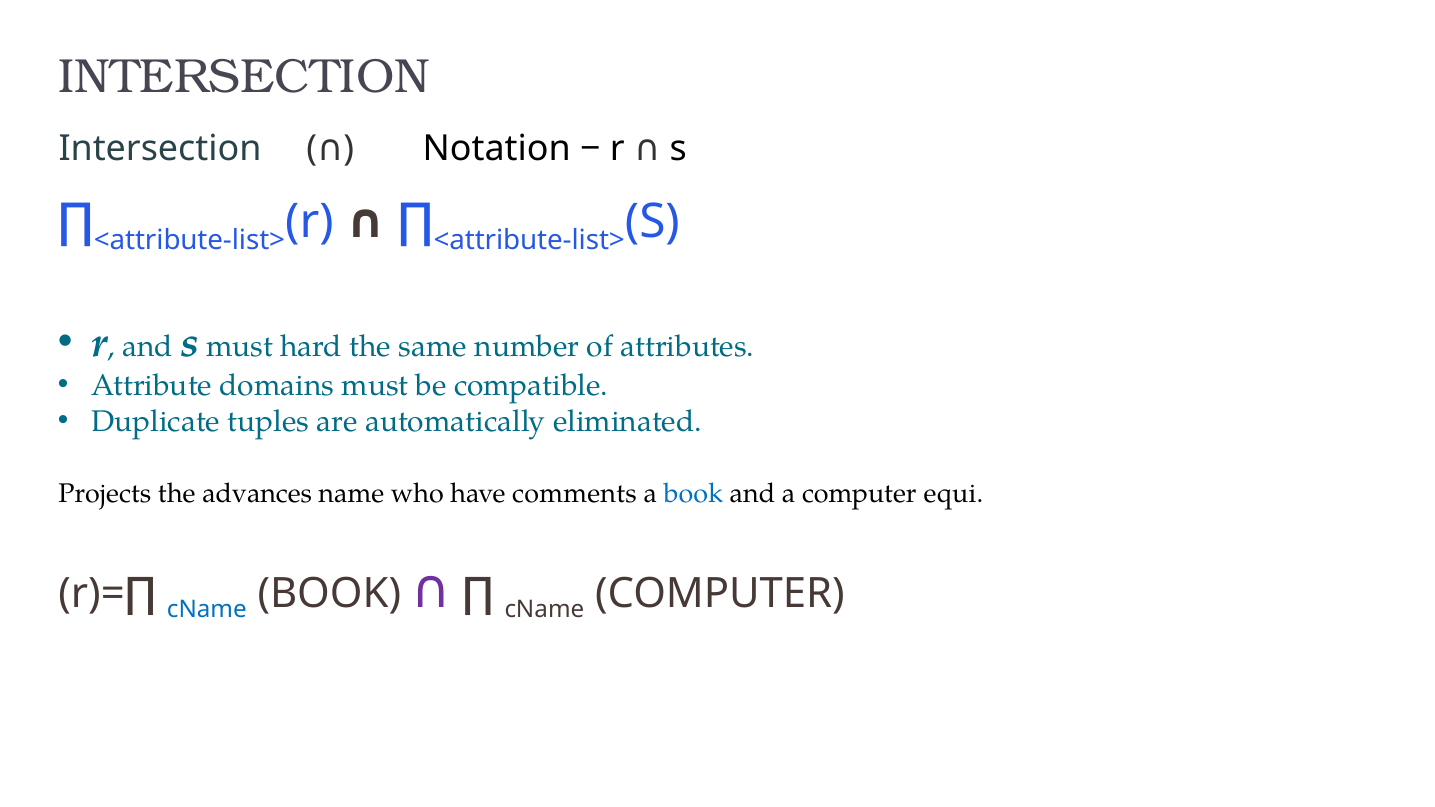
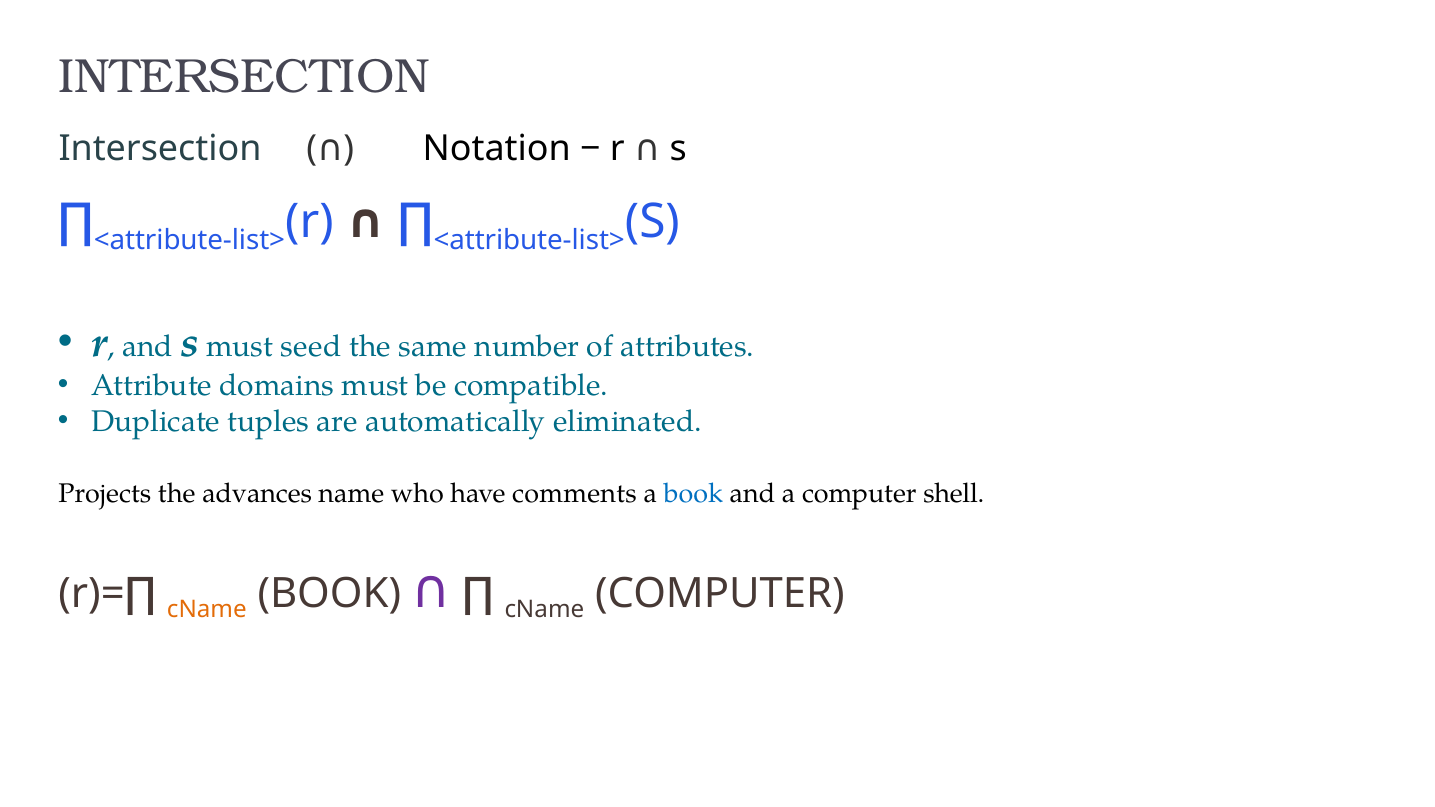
hard: hard -> seed (311, 347)
equi: equi -> shell (954, 494)
cName colour: blue -> orange (207, 610)
